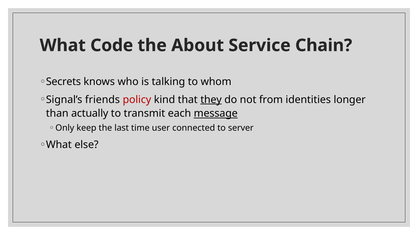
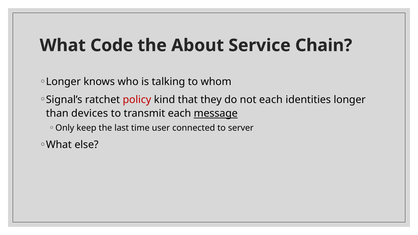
Secrets: Secrets -> Longer (63, 82)
friends: friends -> ratchet (103, 100)
they underline: present -> none (211, 100)
not from: from -> each (271, 100)
actually: actually -> devices (90, 113)
